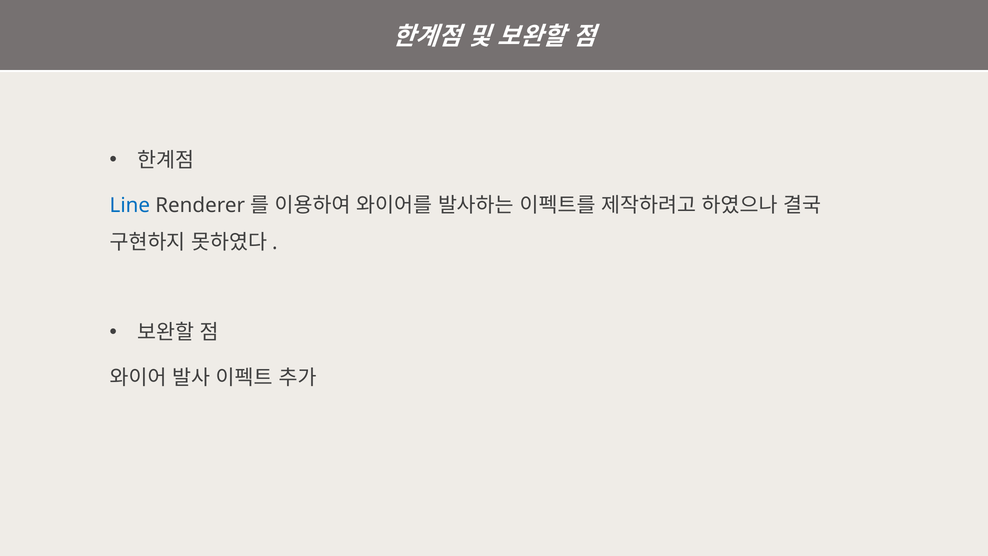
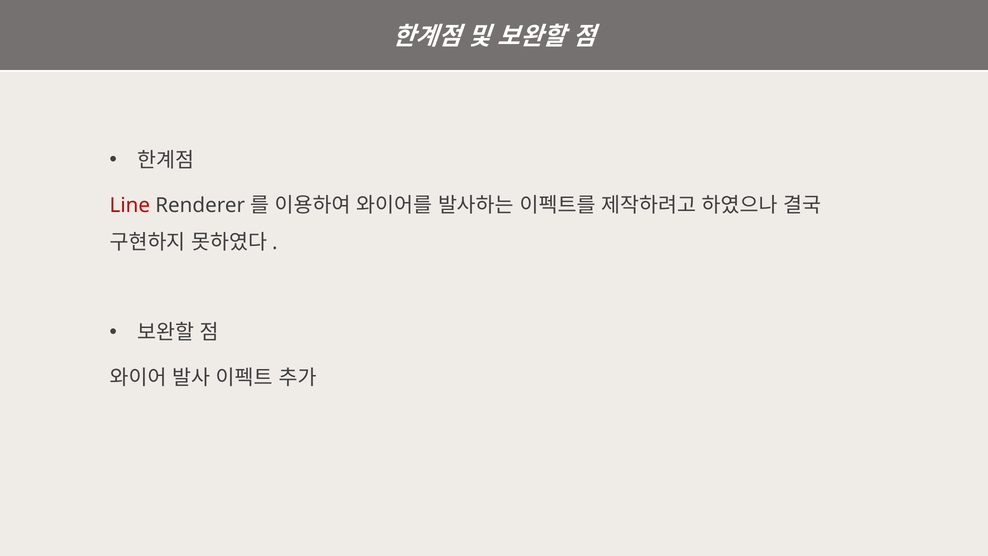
Line colour: blue -> red (130, 205)
